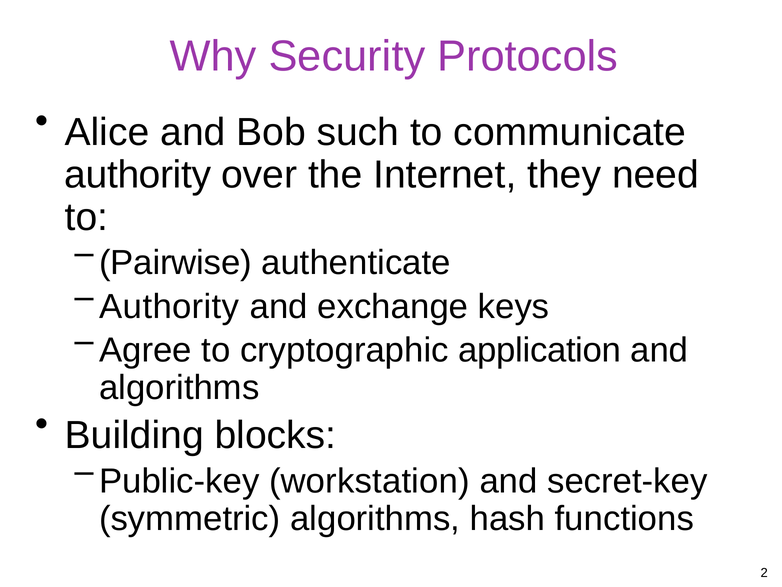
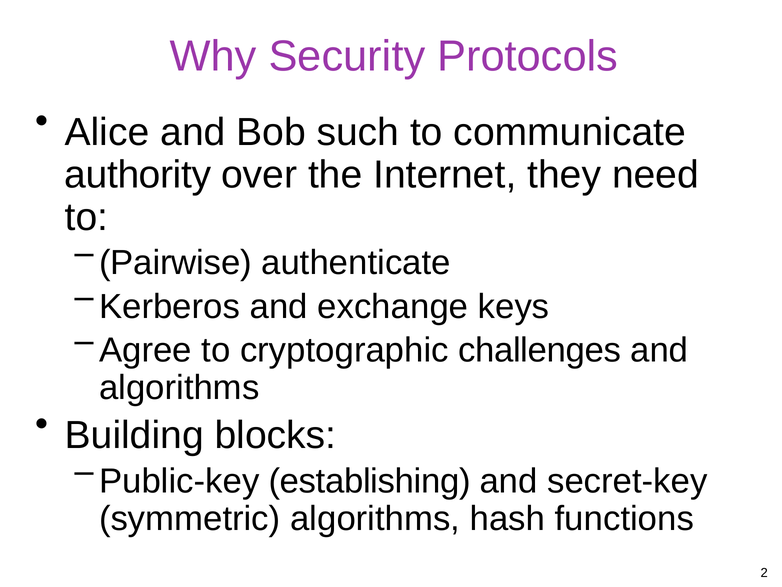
Authority: Authority -> Kerberos (170, 306)
application: application -> challenges (540, 350)
workstation: workstation -> establishing (370, 481)
